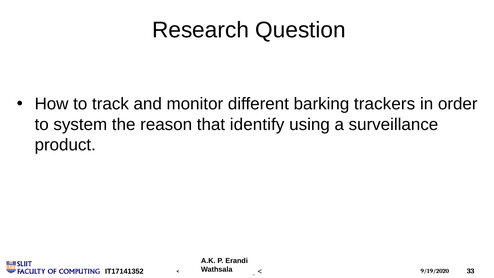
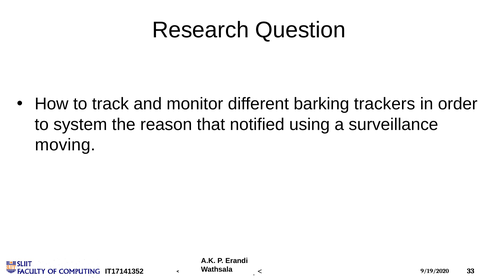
identify: identify -> notified (257, 124)
product: product -> moving (65, 145)
